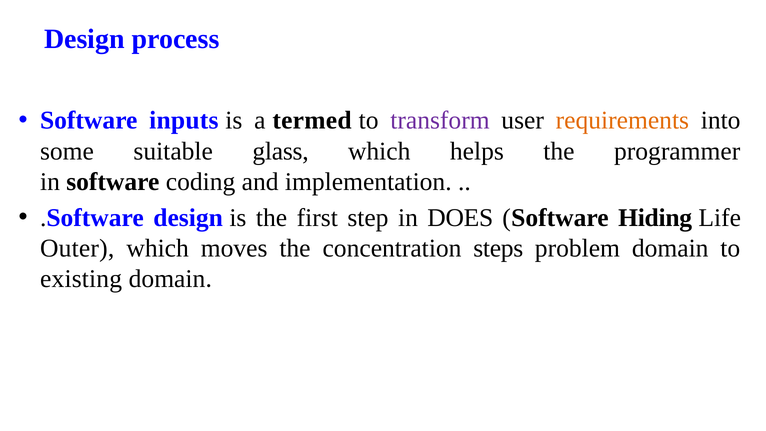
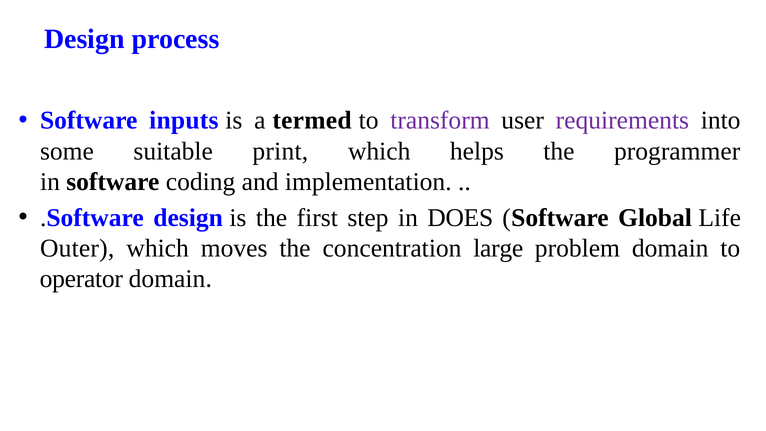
requirements colour: orange -> purple (622, 121)
glass: glass -> print (280, 151)
Hiding: Hiding -> Global (655, 218)
steps: steps -> large (498, 248)
existing: existing -> operator (81, 279)
